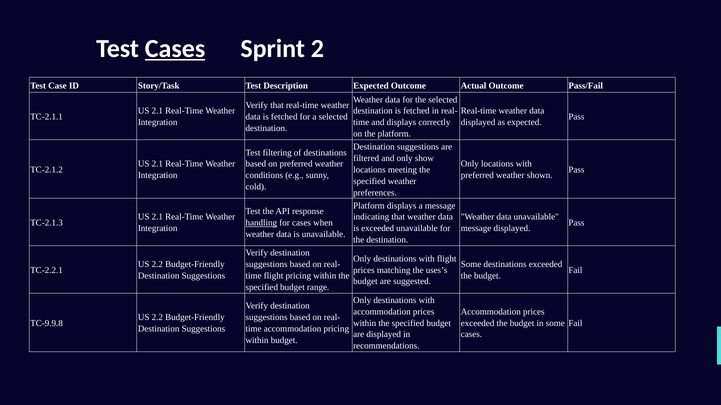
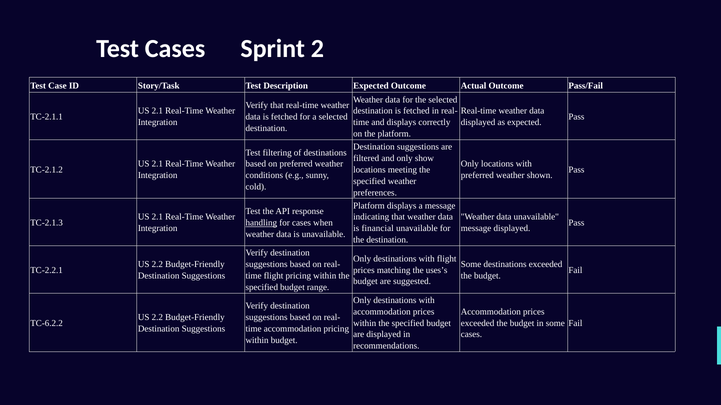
Cases underline: present -> none (175, 49)
is exceeded: exceeded -> financial (378, 229)
TC-9.9.8: TC-9.9.8 -> TC-6.2.2 (47, 324)
